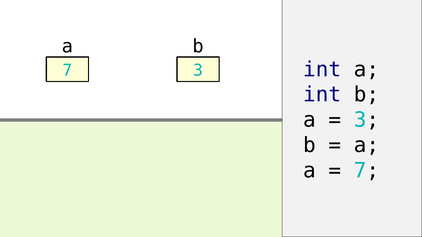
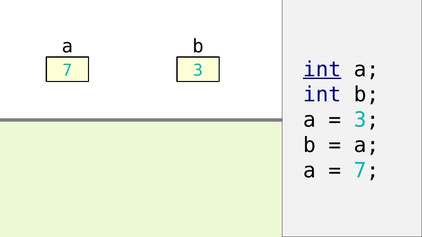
int underline: none -> present (322, 70)
